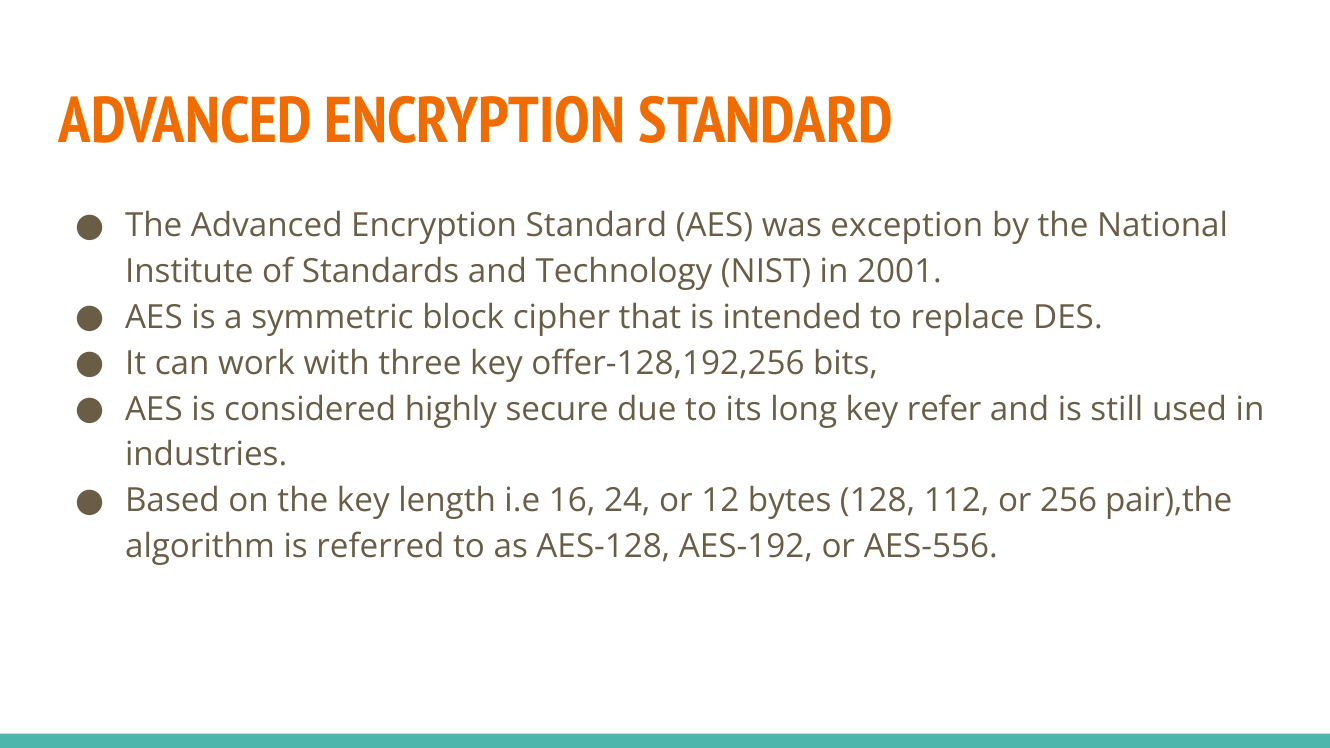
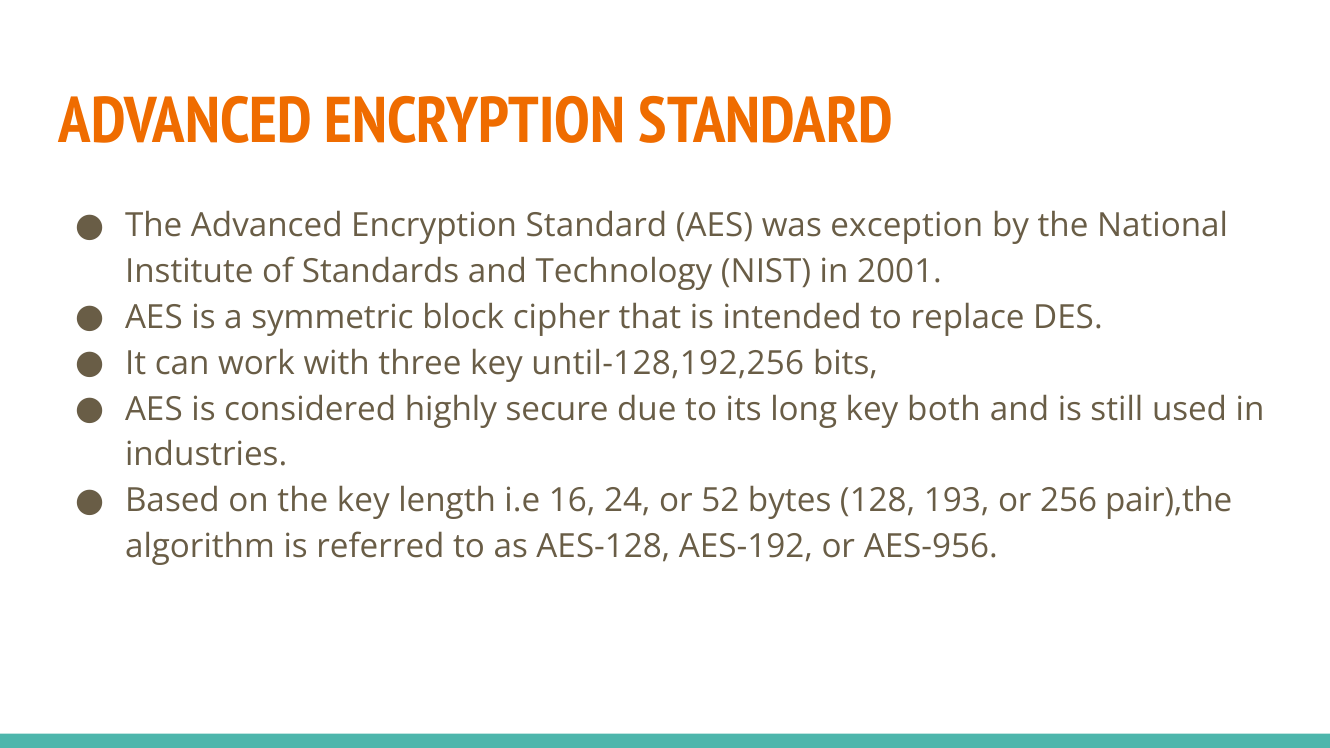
offer-128,192,256: offer-128,192,256 -> until-128,192,256 (668, 363)
refer: refer -> both (944, 409)
12: 12 -> 52 (720, 501)
112: 112 -> 193 (957, 501)
AES-556: AES-556 -> AES-956 (931, 547)
